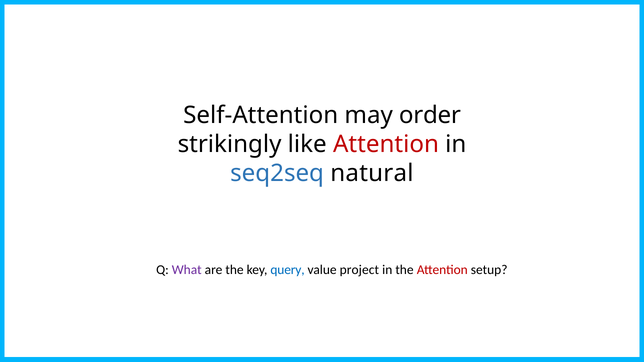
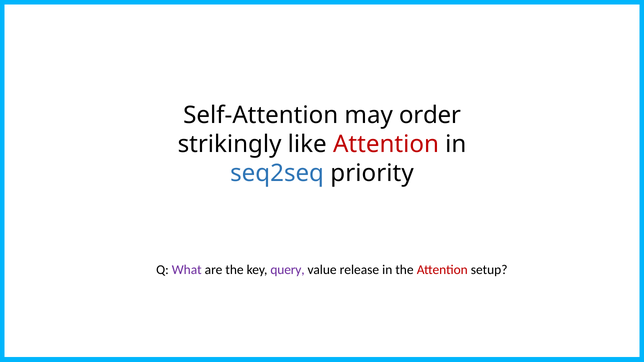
natural: natural -> priority (372, 173)
query colour: blue -> purple (288, 270)
project: project -> release (359, 270)
